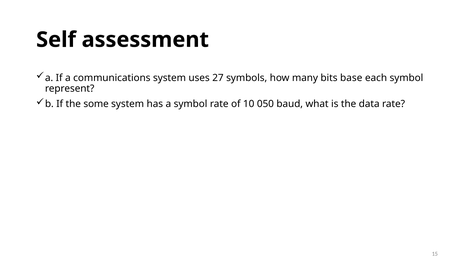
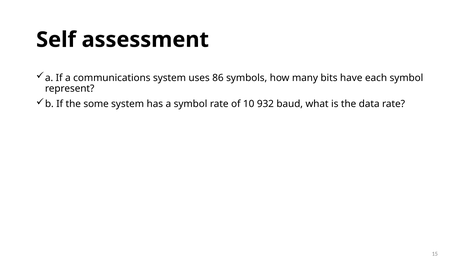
27: 27 -> 86 (218, 78)
base: base -> have (351, 78)
050: 050 -> 932 (265, 104)
